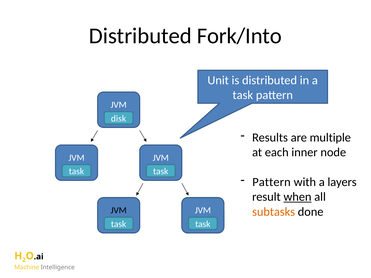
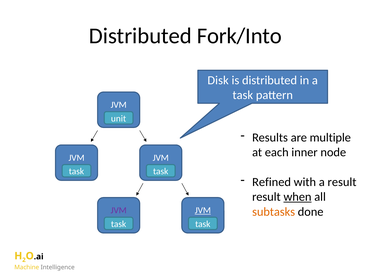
Unit: Unit -> Disk (218, 80)
disk: disk -> unit (119, 119)
Pattern: Pattern -> Refined (272, 182)
a layers: layers -> result (342, 182)
JVM colour: black -> purple (119, 211)
JVM underline: none -> present (203, 211)
